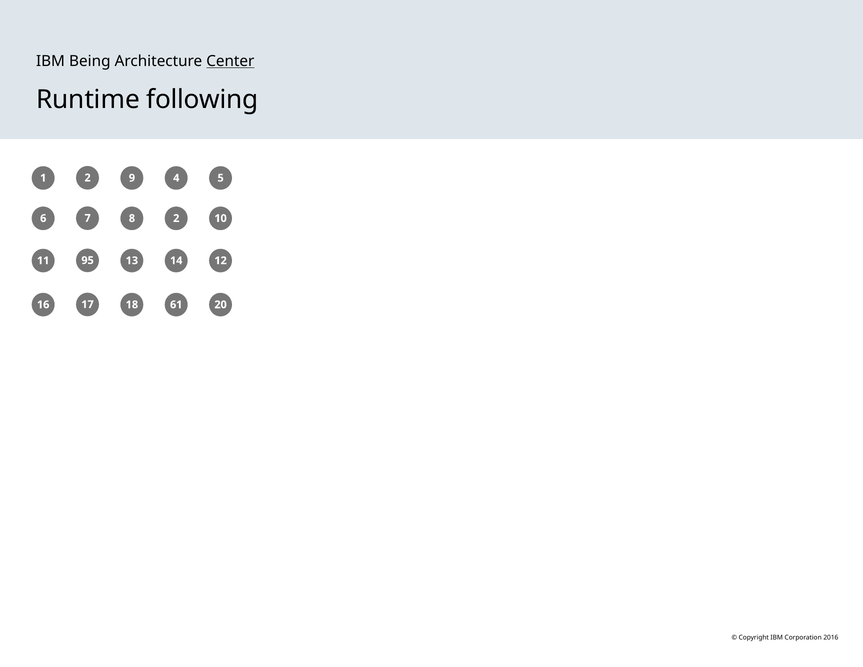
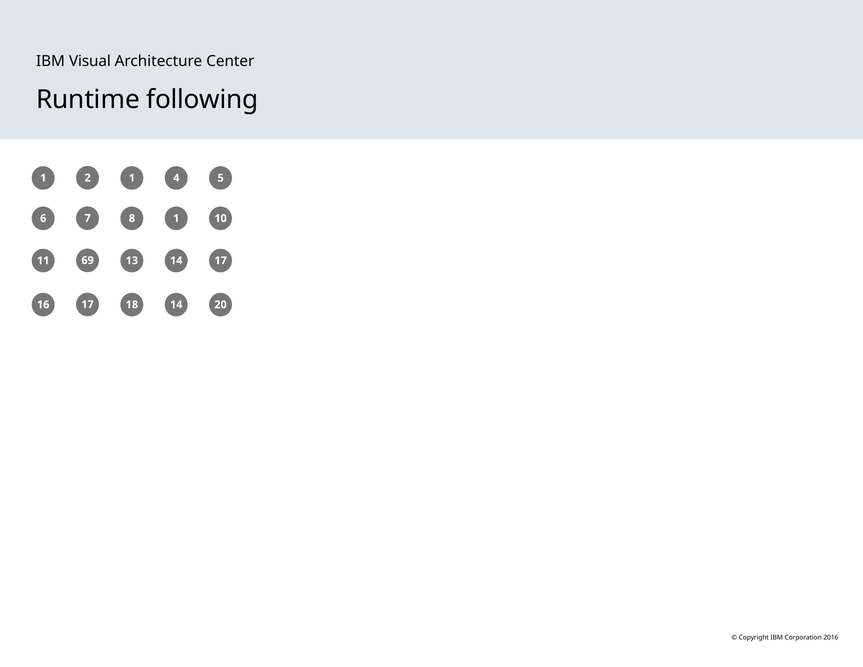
Being: Being -> Visual (90, 61)
Center underline: present -> none (230, 61)
2 9: 9 -> 1 (132, 178)
8 2: 2 -> 1 (176, 218)
95: 95 -> 69 (88, 260)
14 12: 12 -> 17 (221, 261)
18 61: 61 -> 14 (176, 305)
